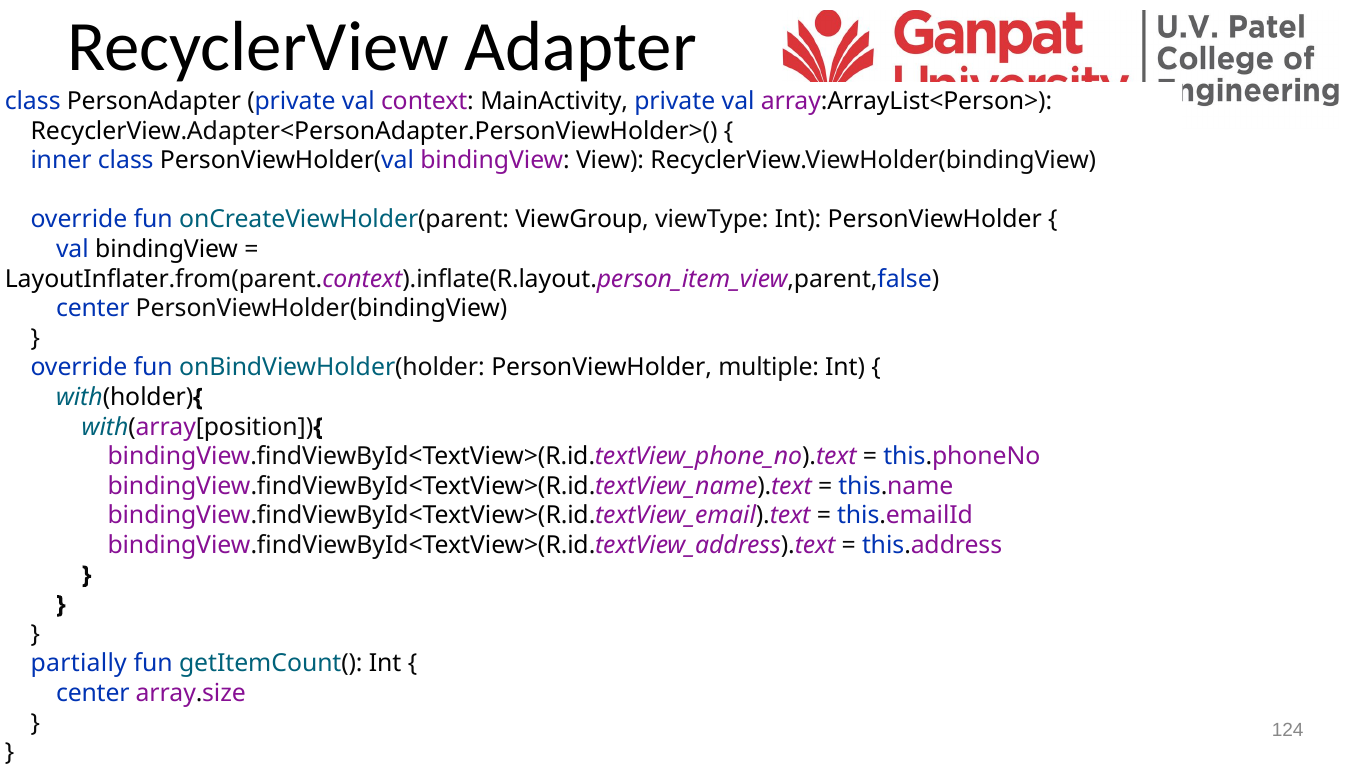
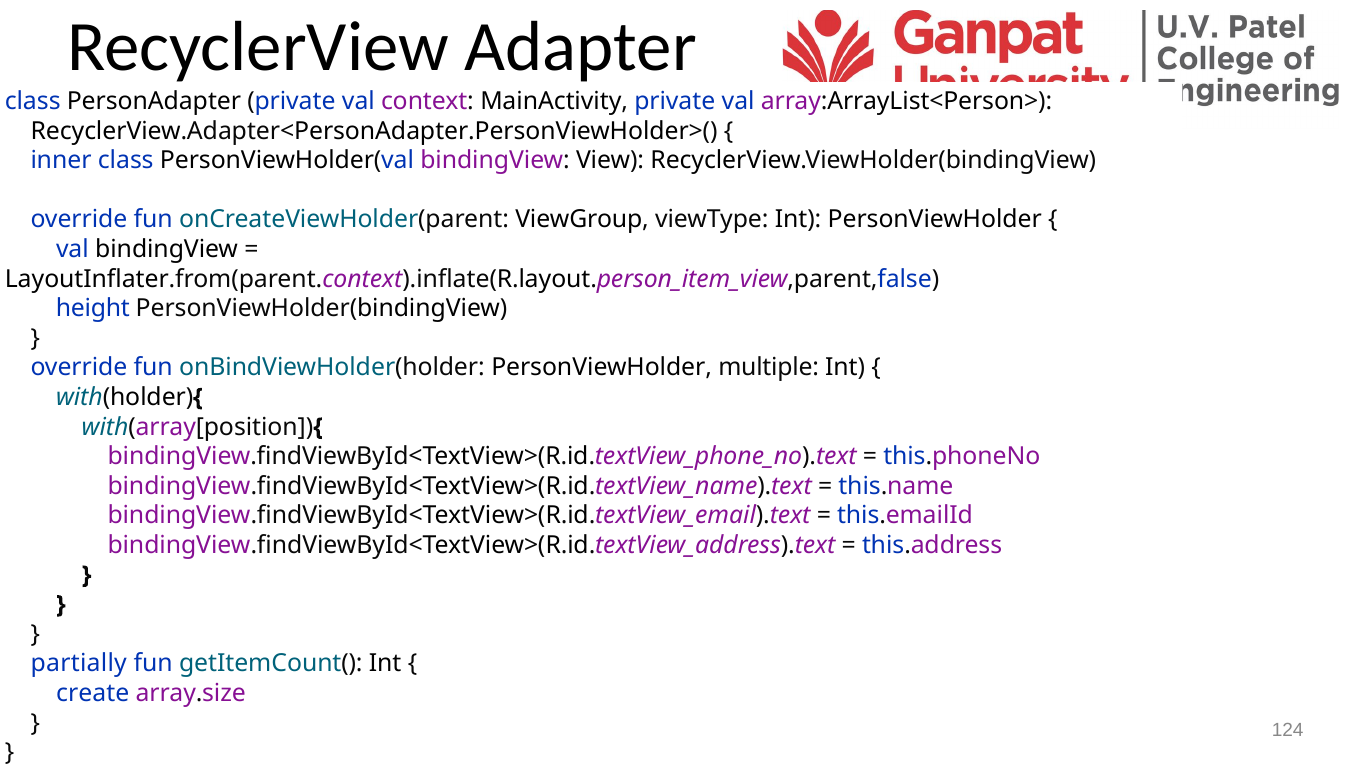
center: center -> height (93, 308)
center: center -> create (93, 693)
